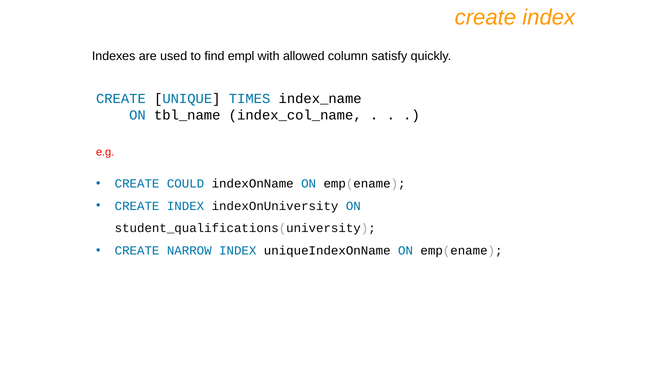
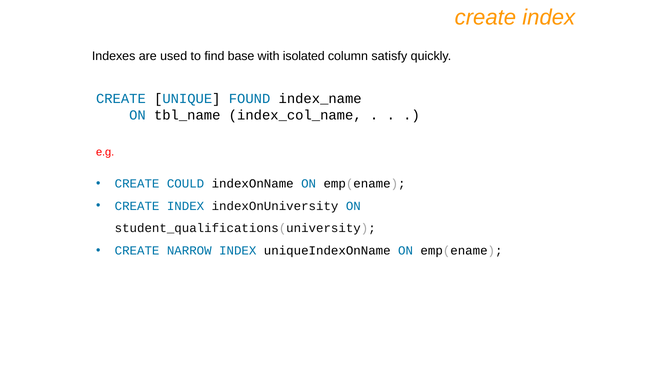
empl: empl -> base (241, 56)
allowed: allowed -> isolated (304, 56)
TIMES: TIMES -> FOUND (250, 99)
